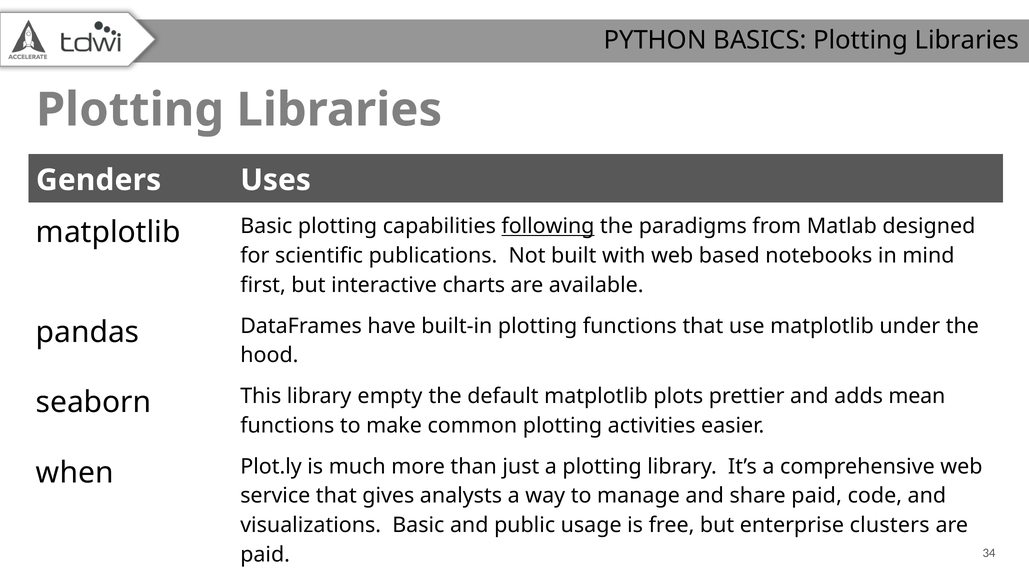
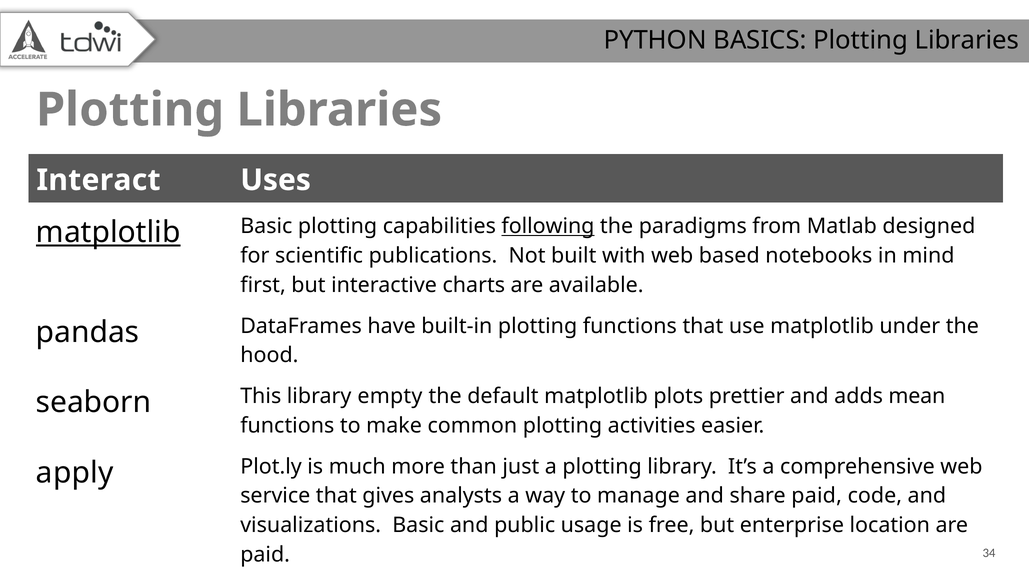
Genders: Genders -> Interact (98, 180)
matplotlib underline: none -> present (108, 232)
when: when -> apply (75, 472)
clusters: clusters -> location (890, 525)
